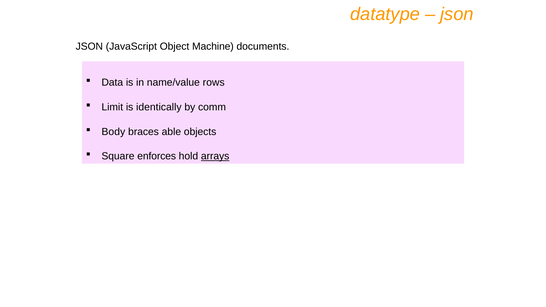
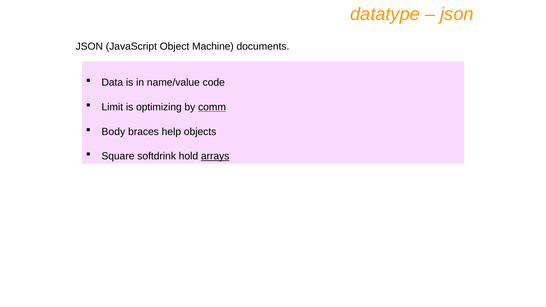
rows: rows -> code (214, 83)
identically: identically -> optimizing (159, 107)
comm underline: none -> present (212, 107)
able: able -> help (171, 132)
enforces: enforces -> softdrink (157, 156)
